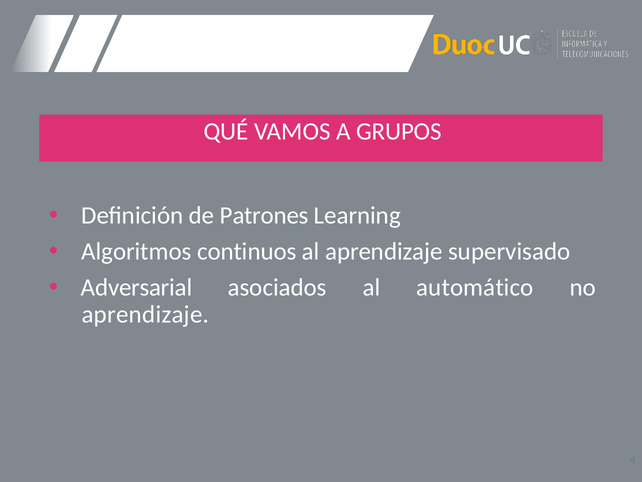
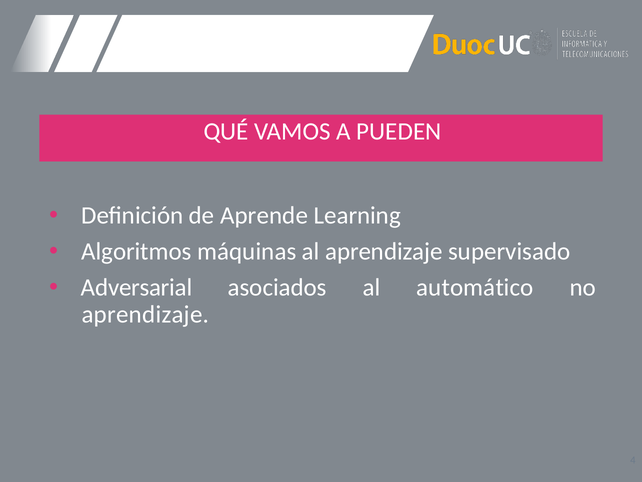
GRUPOS: GRUPOS -> PUEDEN (399, 131)
Patrones: Patrones -> Aprende (264, 215)
continuos: continuos -> máquinas (247, 251)
